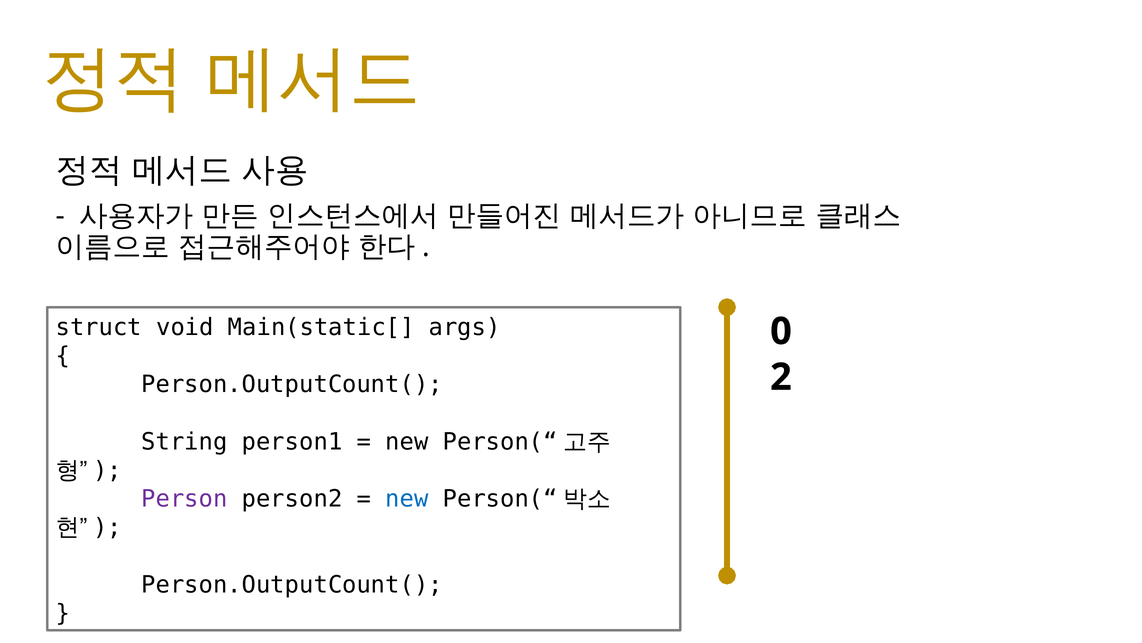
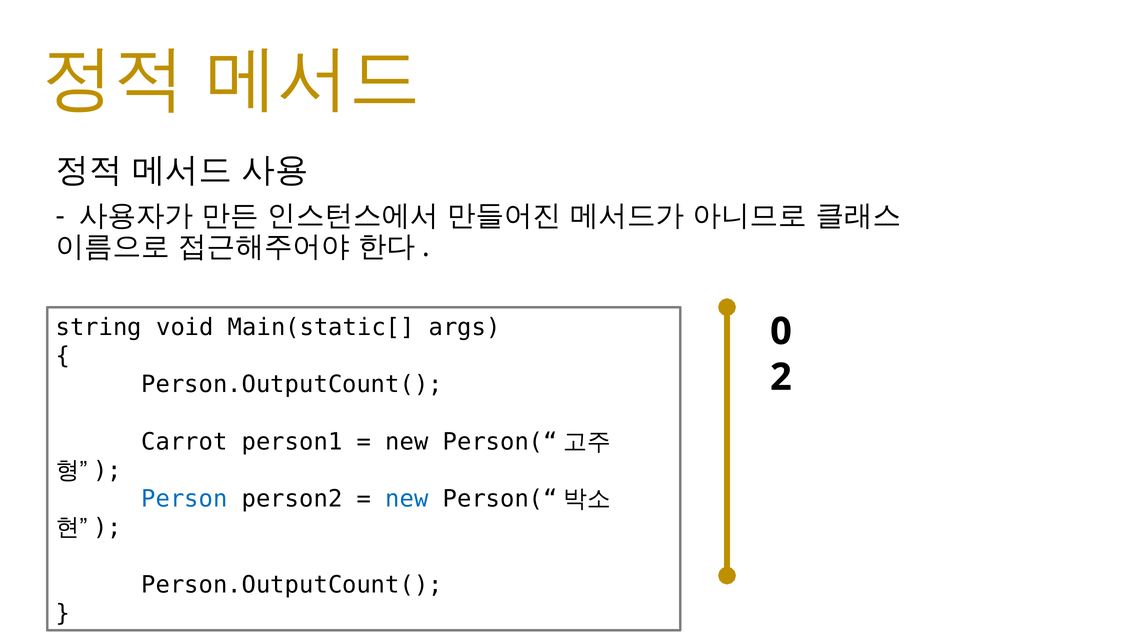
struct: struct -> string (99, 327)
String: String -> Carrot (184, 441)
Person colour: purple -> blue (184, 498)
